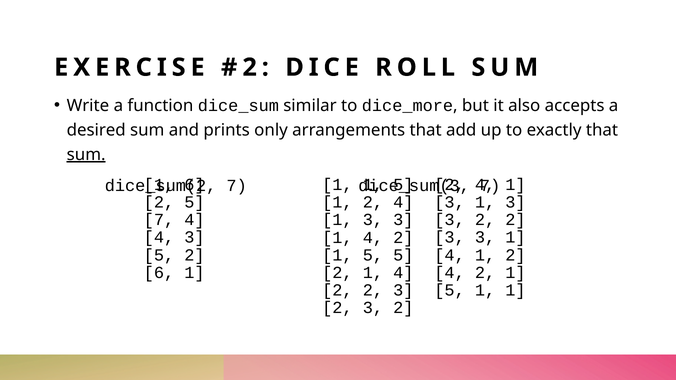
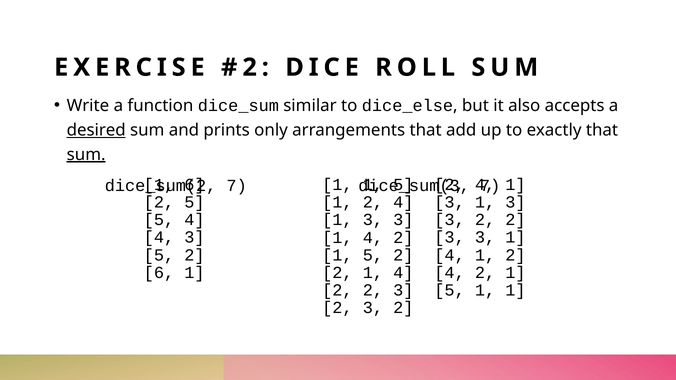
dice_more: dice_more -> dice_else (407, 106)
desired underline: none -> present (96, 130)
7: 7 -> 5 (159, 220)
1 5 5: 5 -> 2 (403, 255)
